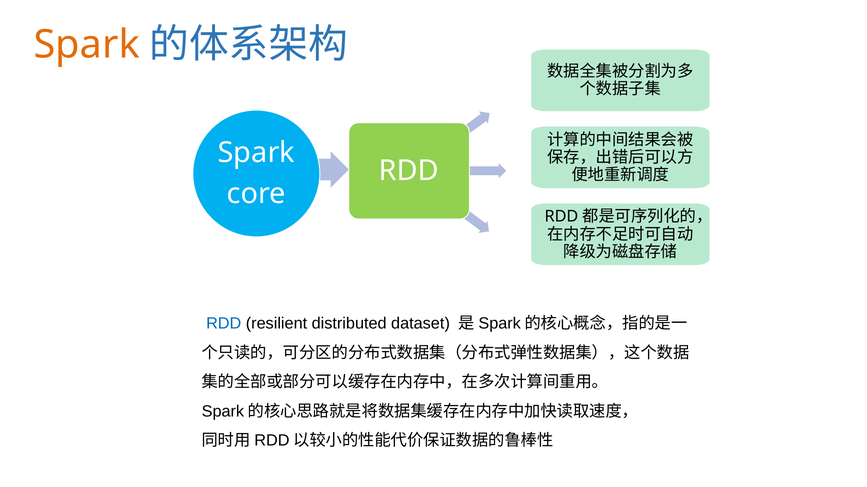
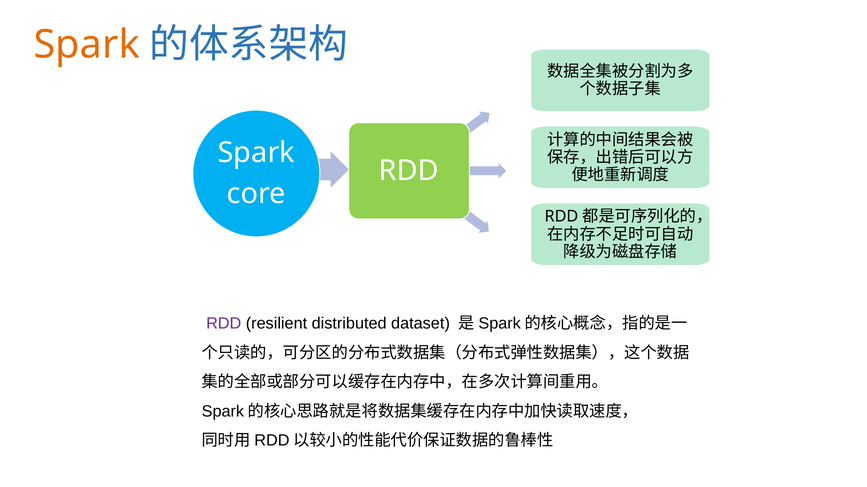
RDD colour: blue -> purple (224, 324)
